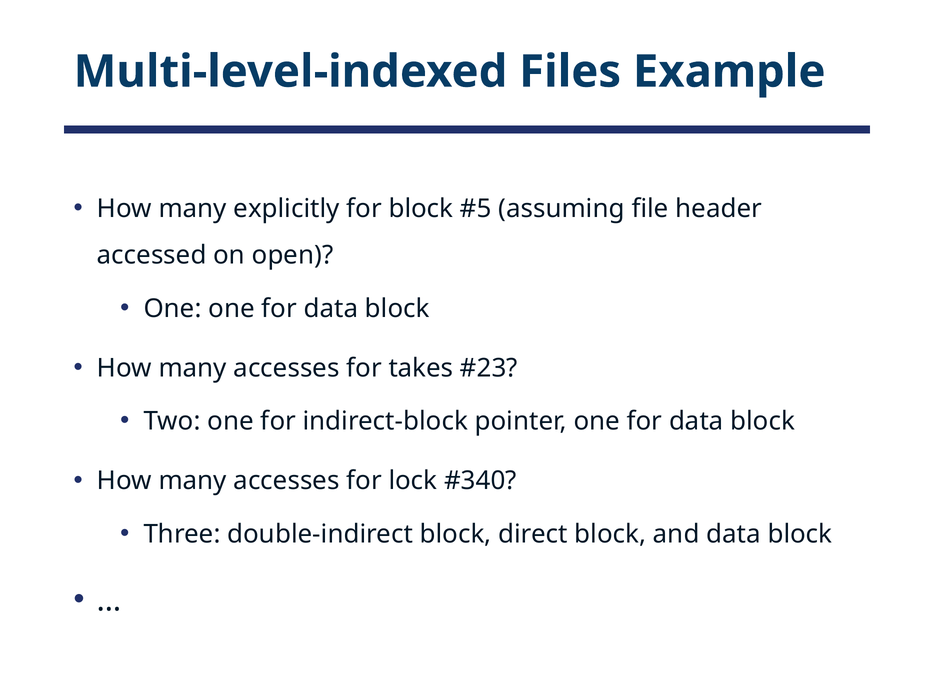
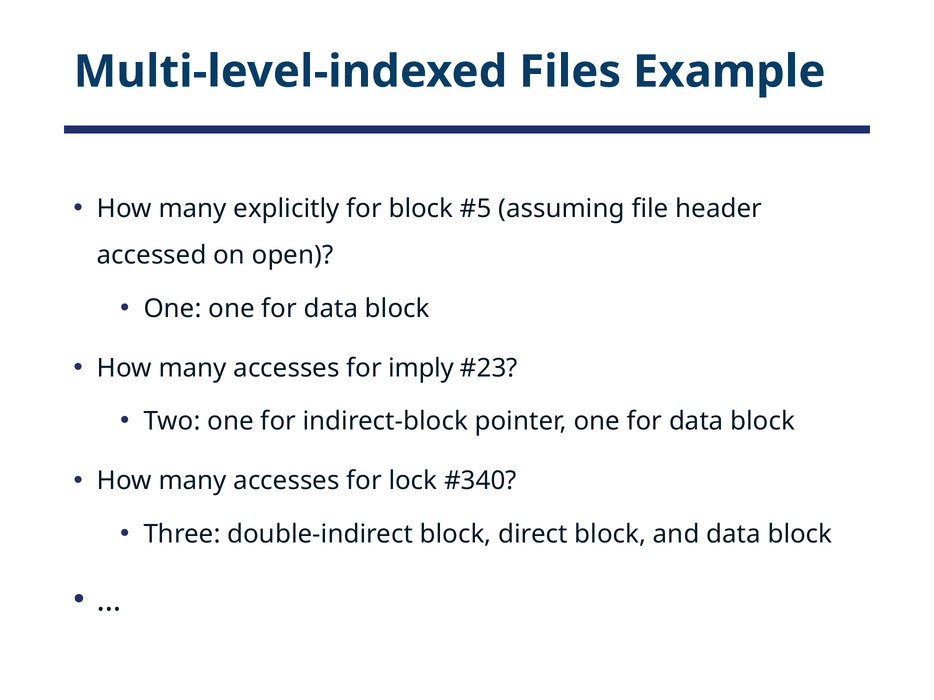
takes: takes -> imply (421, 368)
